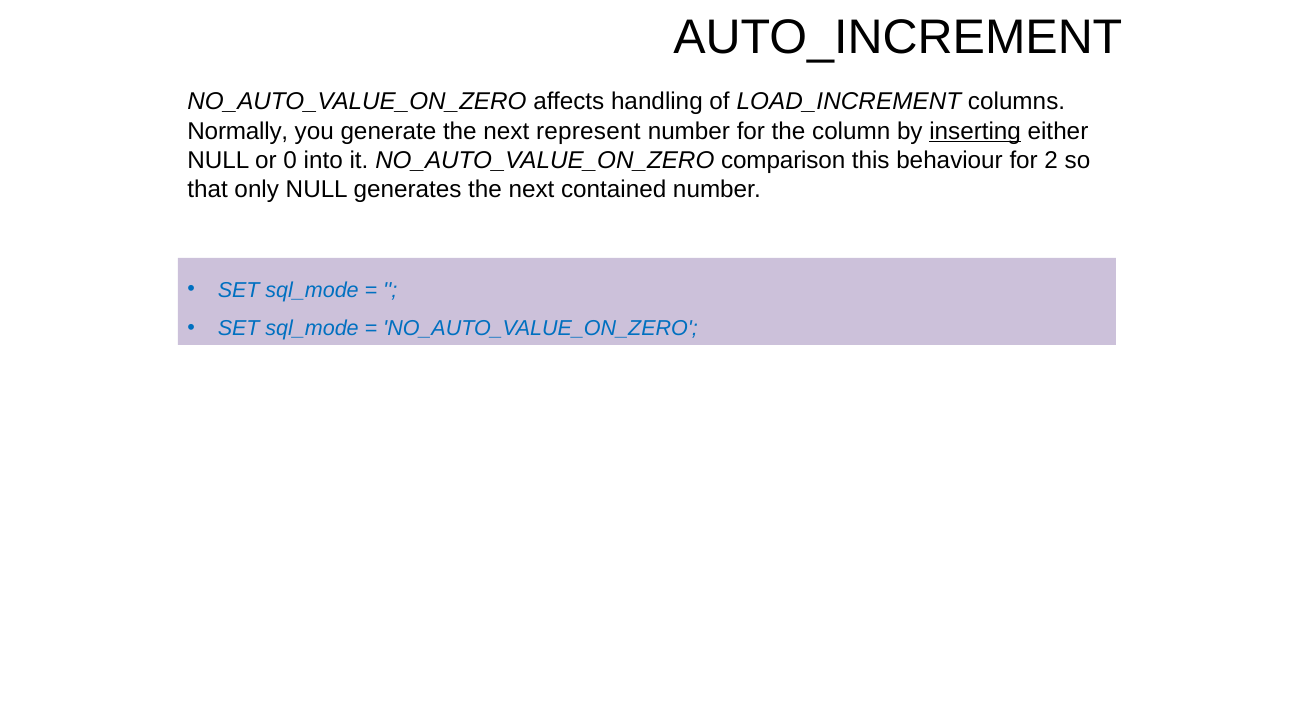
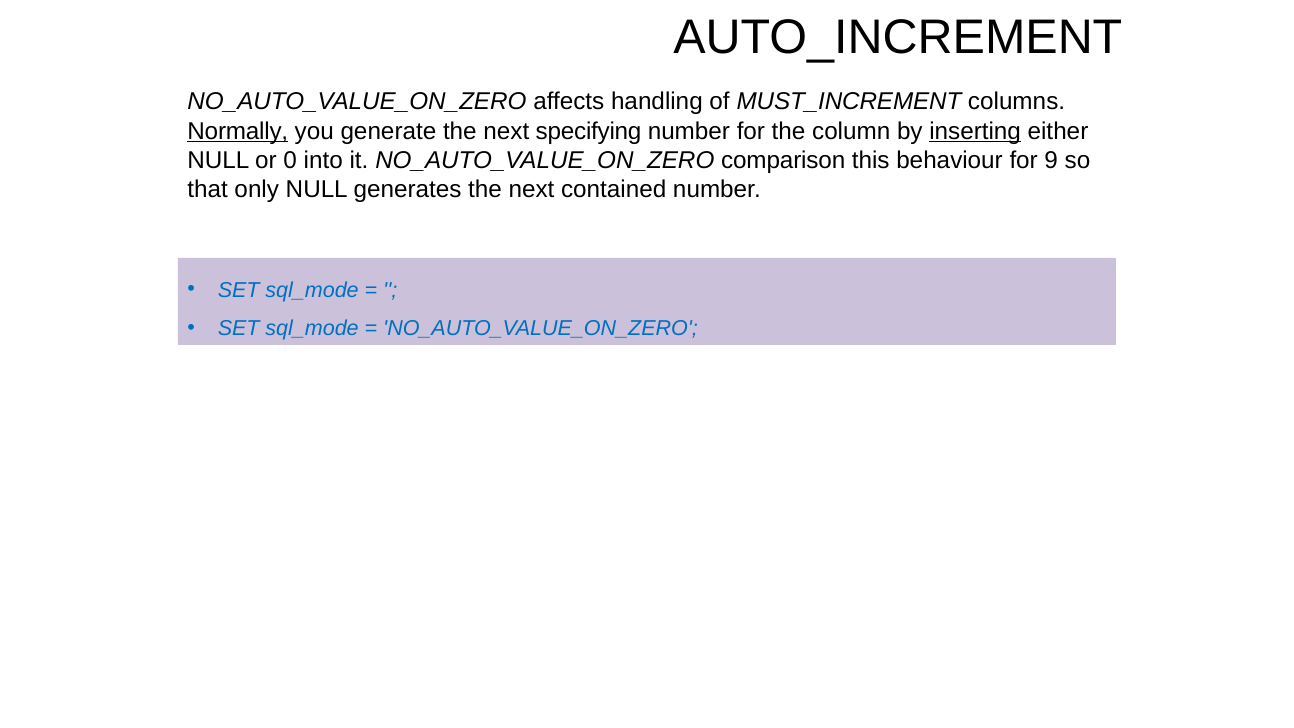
LOAD_INCREMENT: LOAD_INCREMENT -> MUST_INCREMENT (849, 102)
Normally underline: none -> present (238, 131)
represent: represent -> specifying (589, 131)
2: 2 -> 9 (1051, 160)
